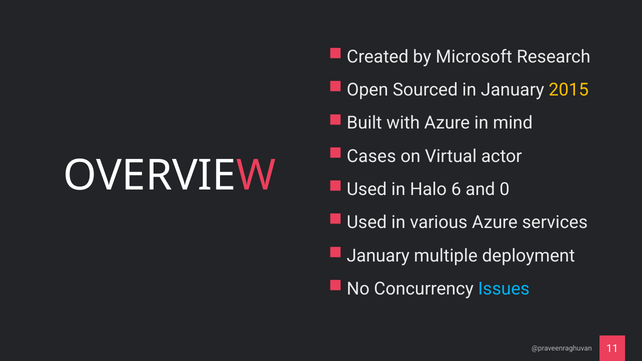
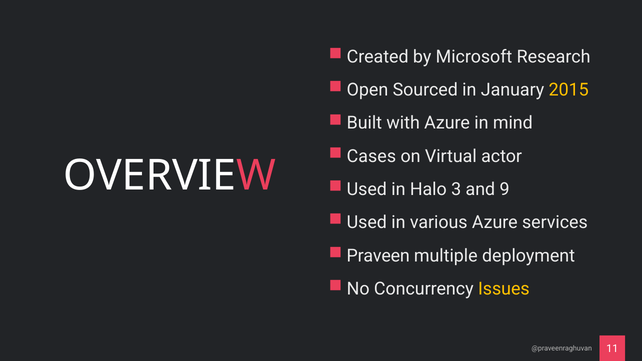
6: 6 -> 3 (456, 189)
0: 0 -> 9 (505, 189)
January: January -> Praveen (378, 256)
Issues colour: light blue -> yellow (504, 289)
